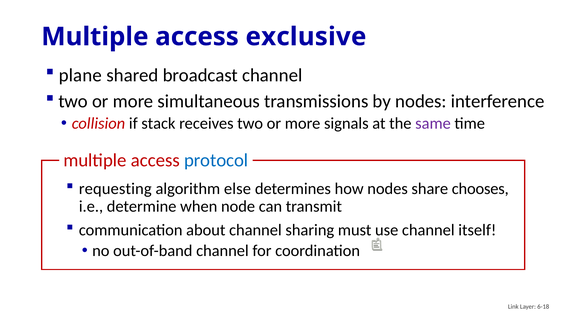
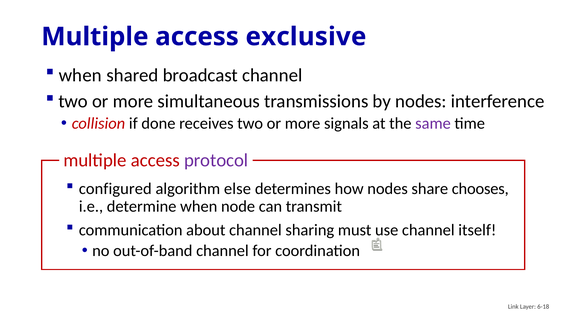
plane: plane -> when (80, 75)
stack: stack -> done (158, 123)
protocol colour: blue -> purple (216, 161)
requesting: requesting -> configured (115, 189)
